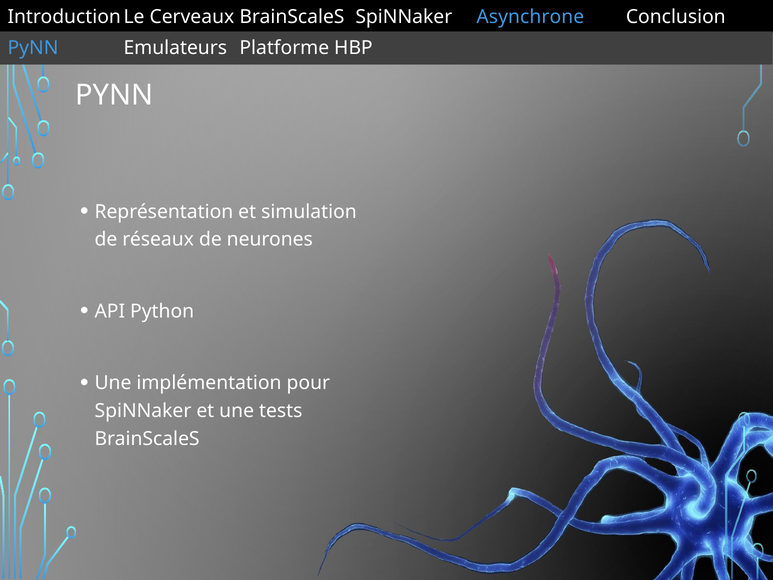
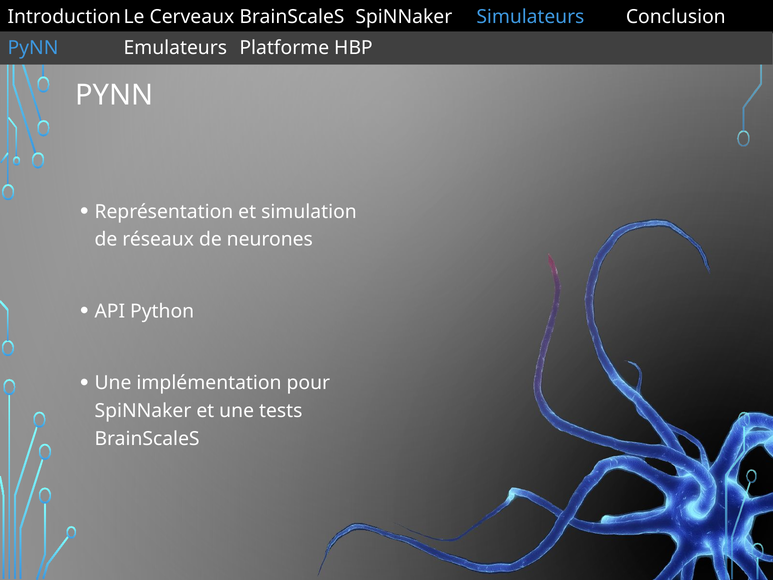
Asynchrone: Asynchrone -> Simulateurs (530, 17)
